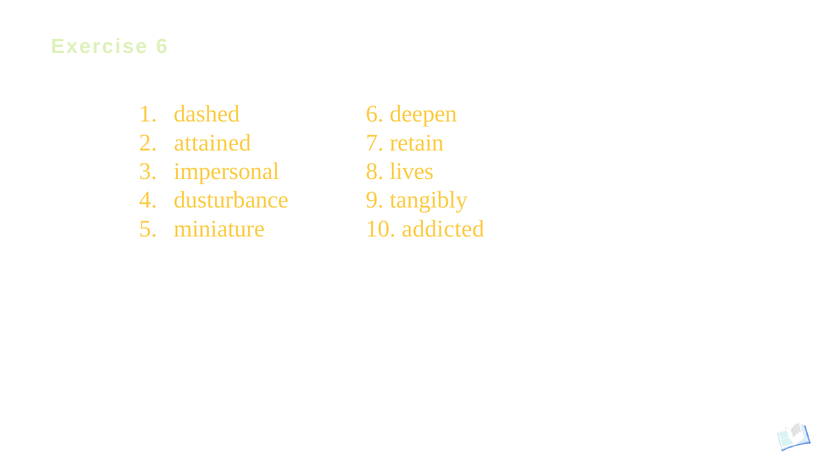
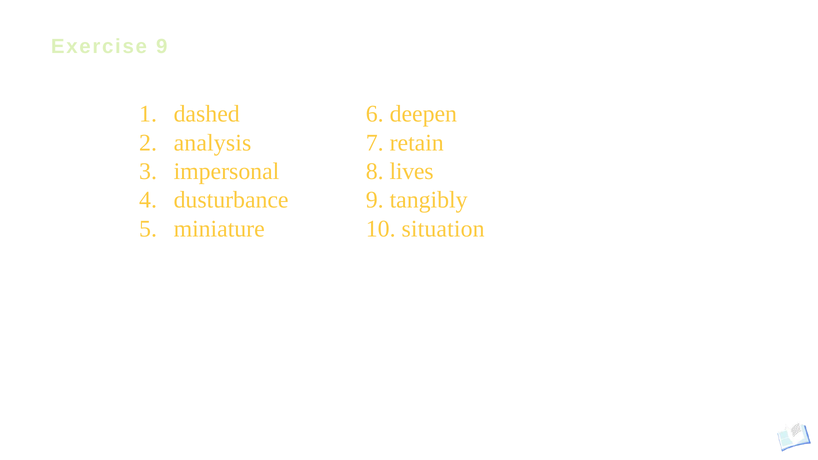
Exercise 6: 6 -> 9 (162, 47)
attained: attained -> analysis (213, 143)
addicted: addicted -> situation (443, 229)
